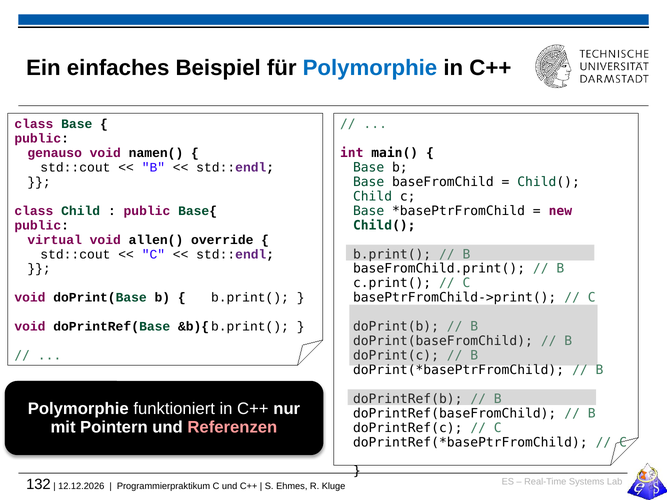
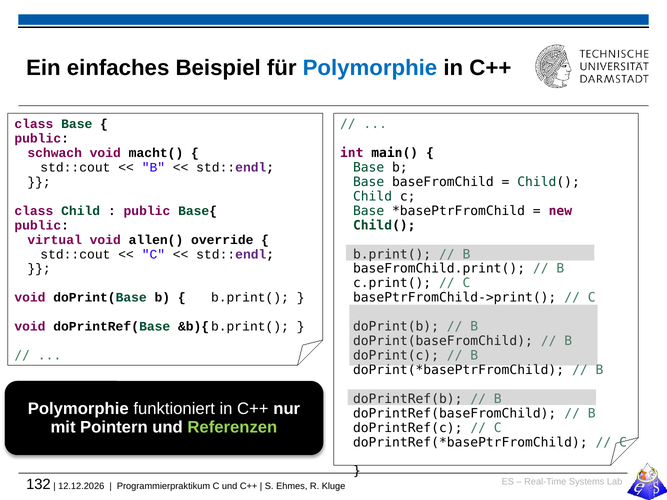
genauso: genauso -> schwach (55, 153)
namen(: namen( -> macht( (156, 153)
Referenzen colour: pink -> light green (232, 428)
